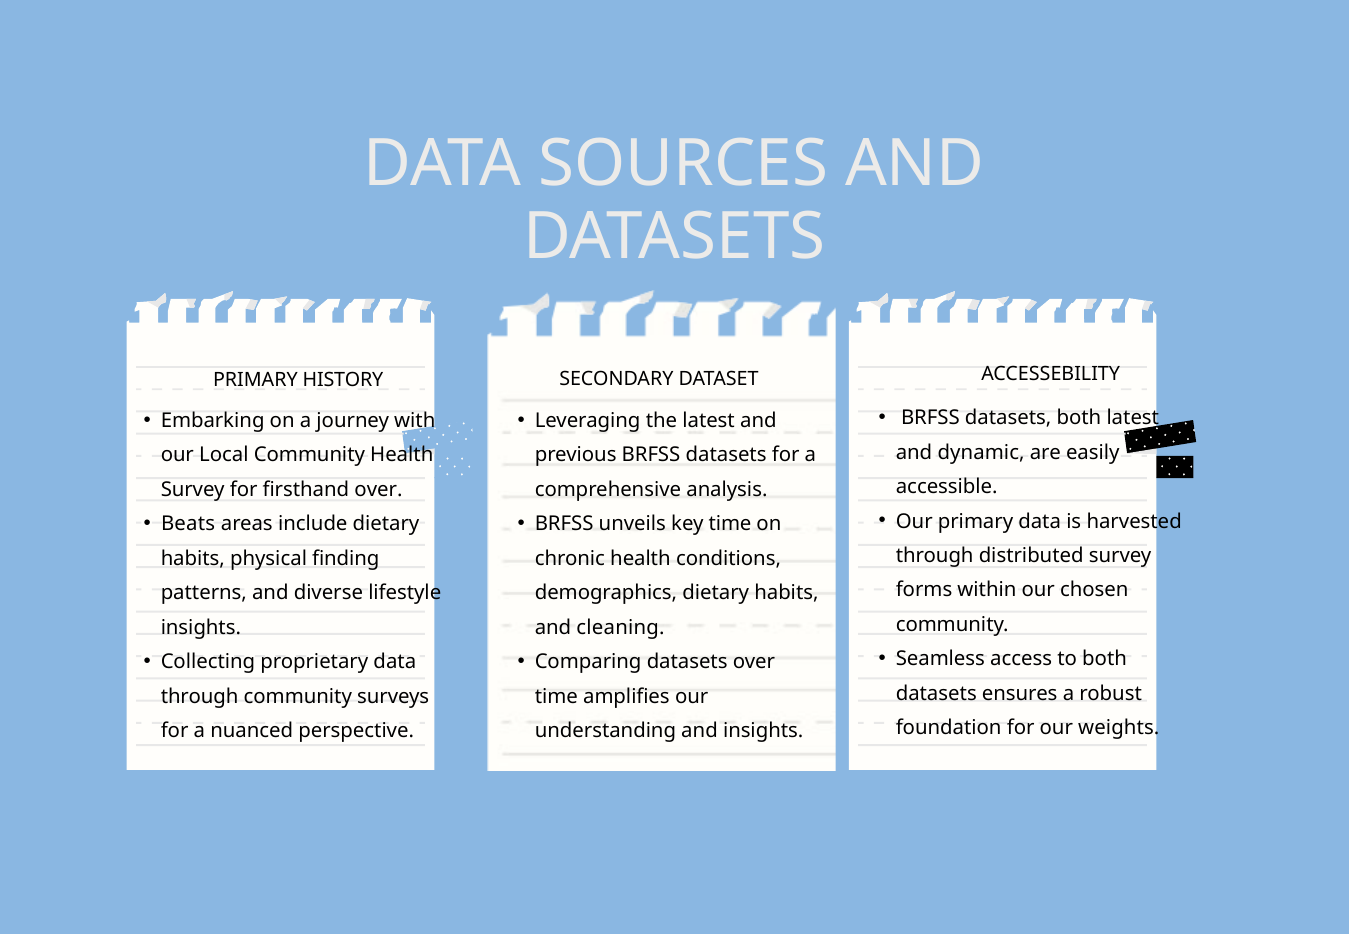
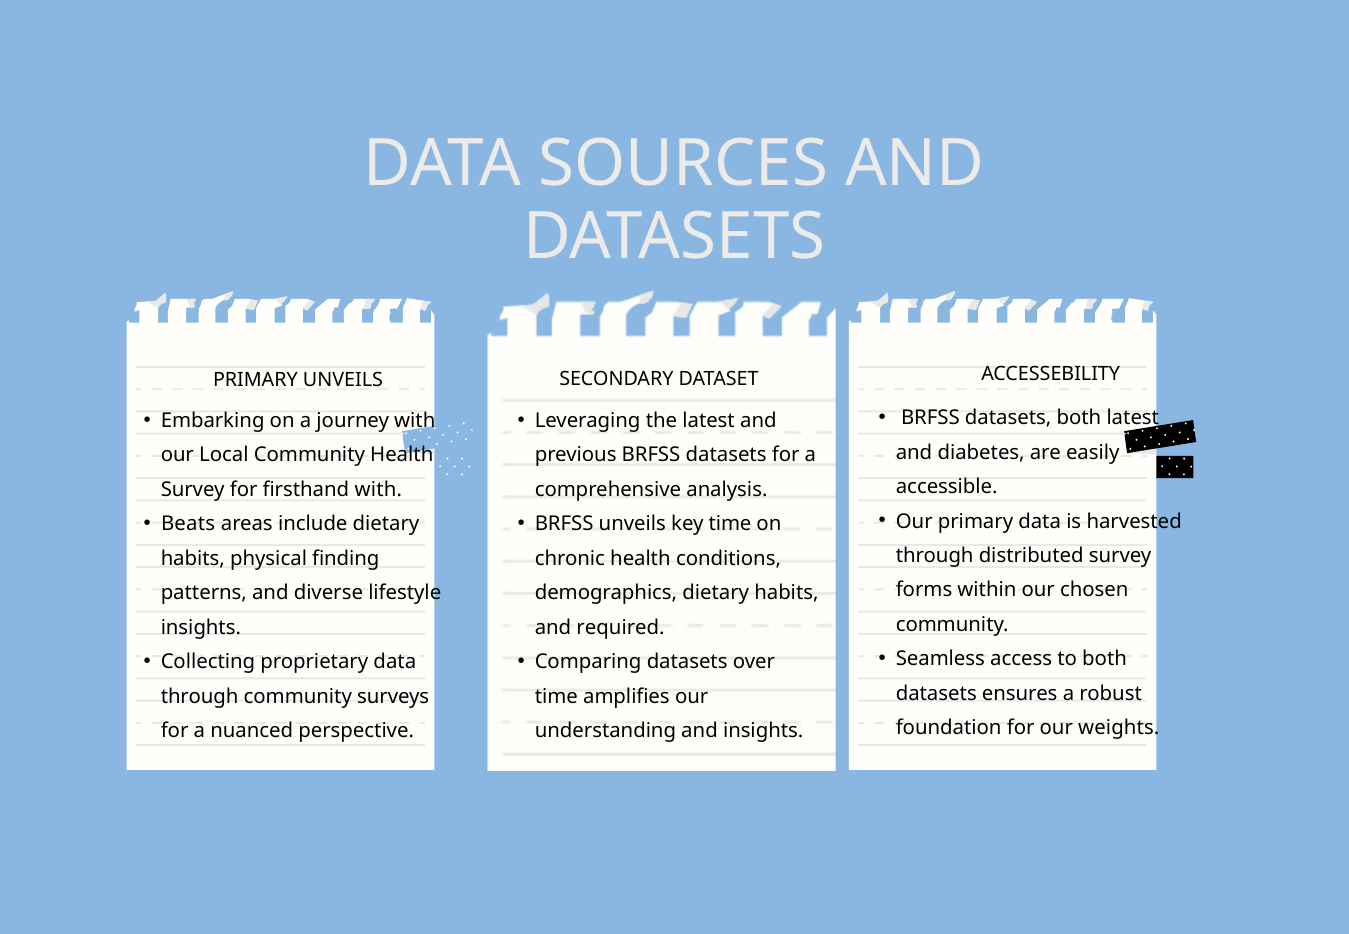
PRIMARY HISTORY: HISTORY -> UNVEILS (343, 380)
dynamic: dynamic -> diabetes (981, 452)
firsthand over: over -> with (378, 490)
cleaning: cleaning -> required (621, 627)
